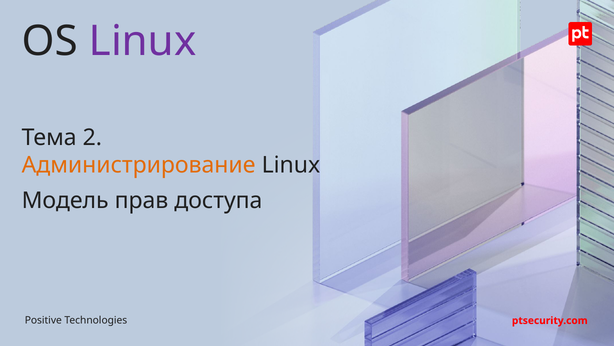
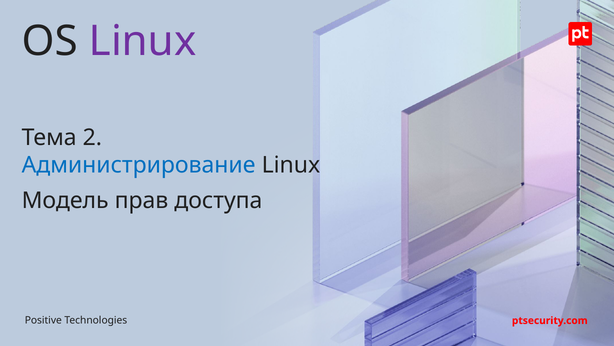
Администрирование colour: orange -> blue (139, 165)
